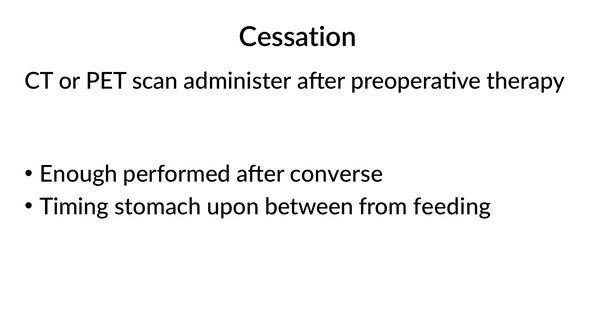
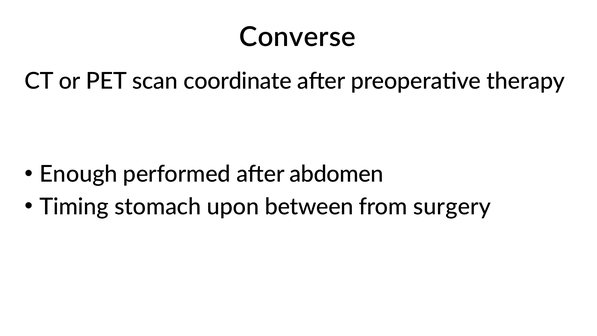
Cessation: Cessation -> Converse (298, 37)
administer: administer -> coordinate (238, 81)
converse: converse -> abdomen (337, 174)
feeding: feeding -> surgery (452, 207)
